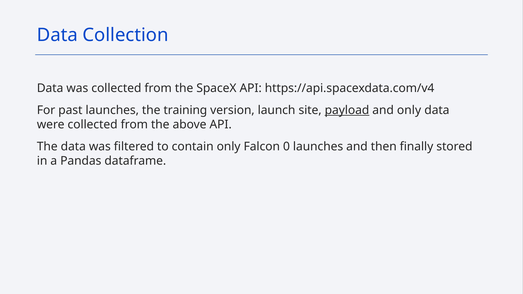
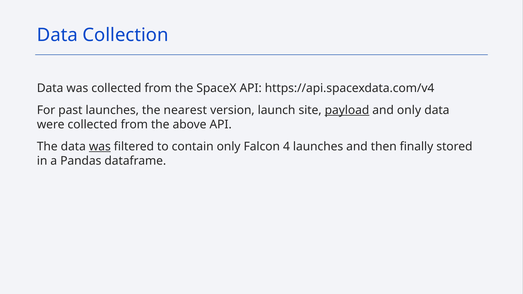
training: training -> nearest (185, 110)
was underline: none -> present (100, 147)
0: 0 -> 4 (286, 147)
